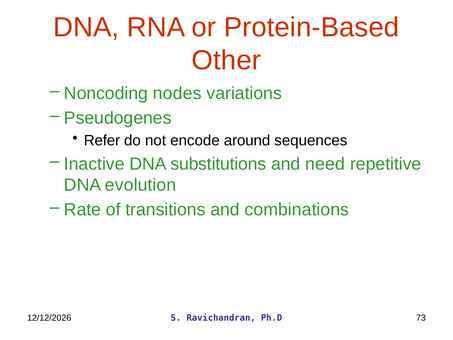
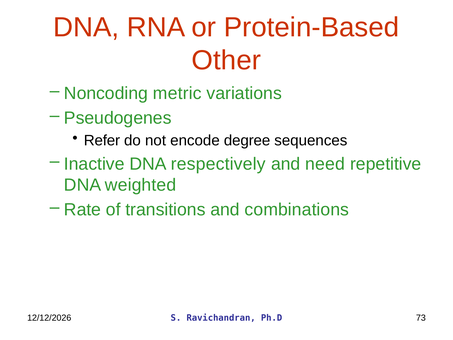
nodes: nodes -> metric (177, 93)
around: around -> degree (247, 141)
substitutions: substitutions -> respectively (218, 164)
evolution: evolution -> weighted (141, 185)
